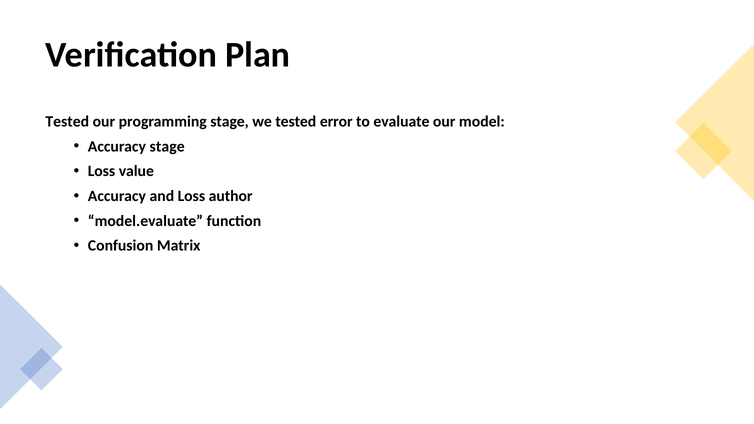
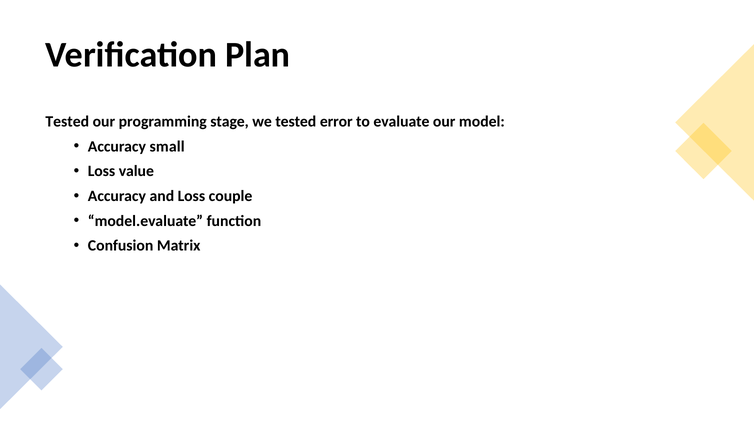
Accuracy stage: stage -> small (167, 146)
author: author -> couple (231, 196)
